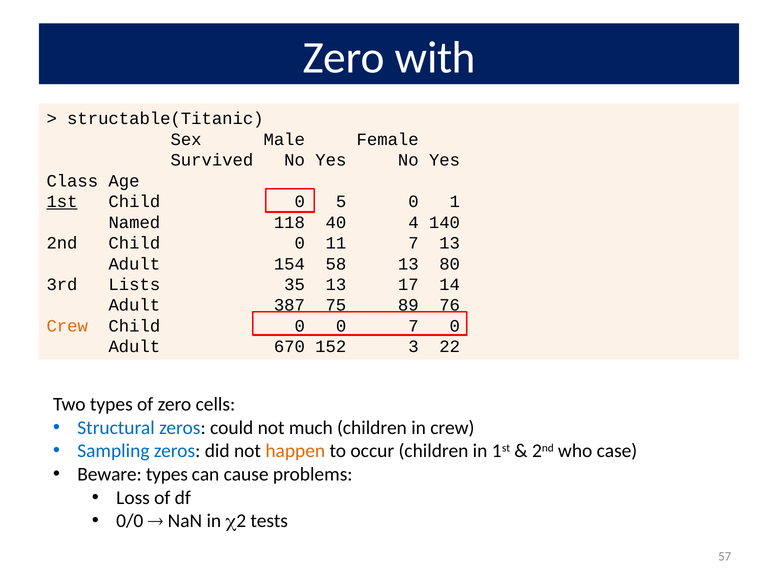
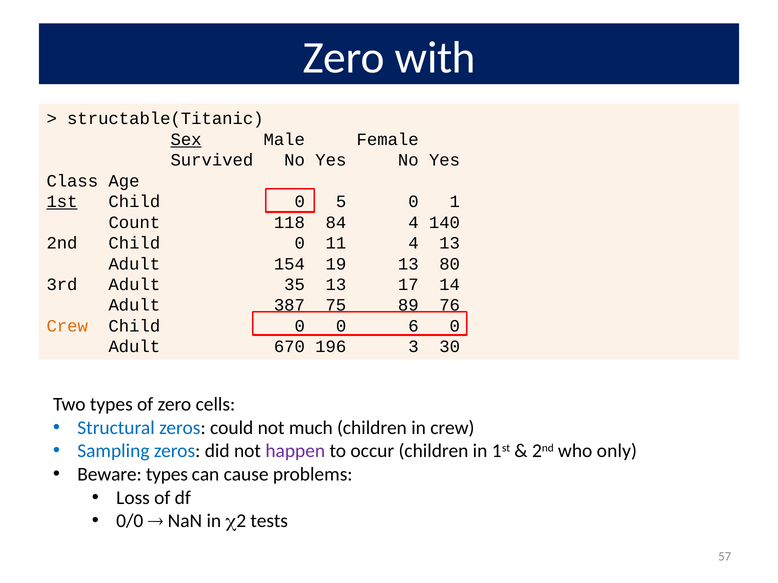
Sex underline: none -> present (186, 140)
Named: Named -> Count (134, 223)
40: 40 -> 84 (336, 223)
11 7: 7 -> 4 (413, 243)
58: 58 -> 19 (336, 264)
3rd Lists: Lists -> Adult (134, 285)
0 7: 7 -> 6 (413, 326)
152: 152 -> 196 (331, 347)
22: 22 -> 30 (450, 347)
happen colour: orange -> purple (295, 451)
case: case -> only (617, 451)
